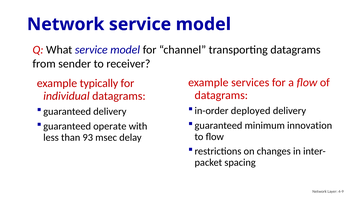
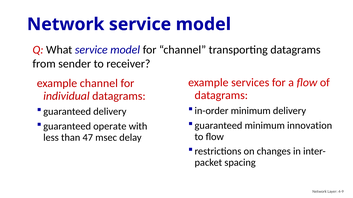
example typically: typically -> channel (99, 84)
in-order deployed: deployed -> minimum (251, 111)
93: 93 -> 47 (88, 138)
